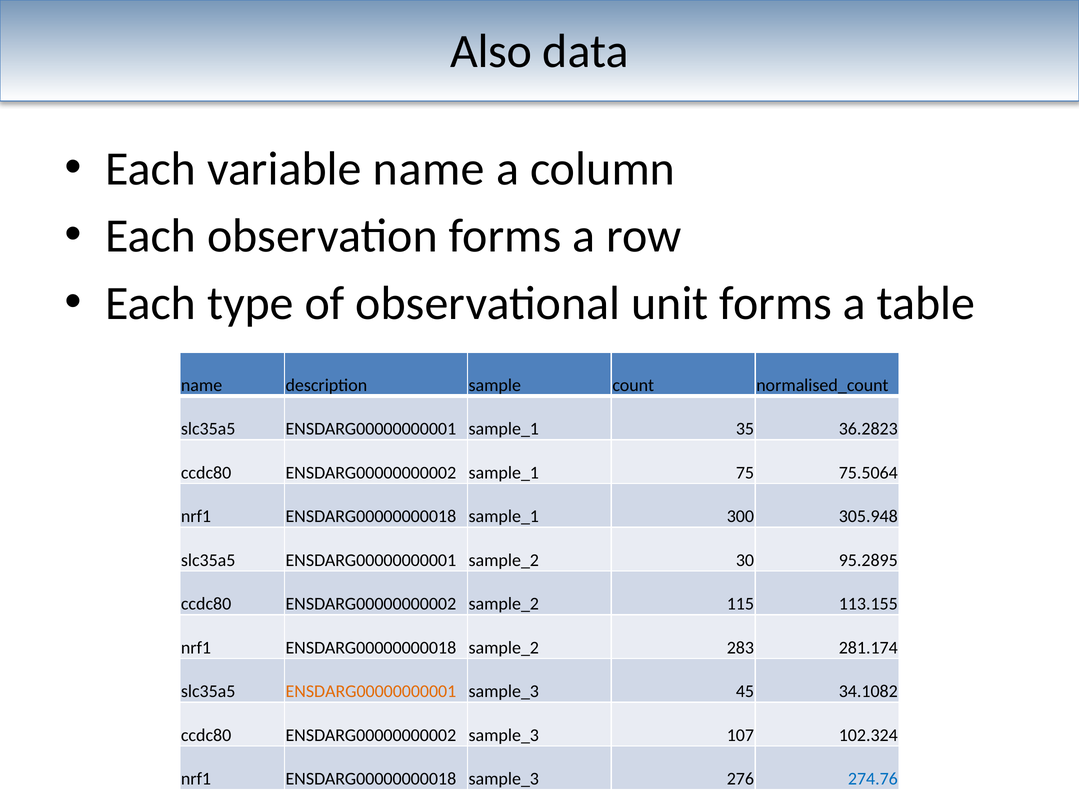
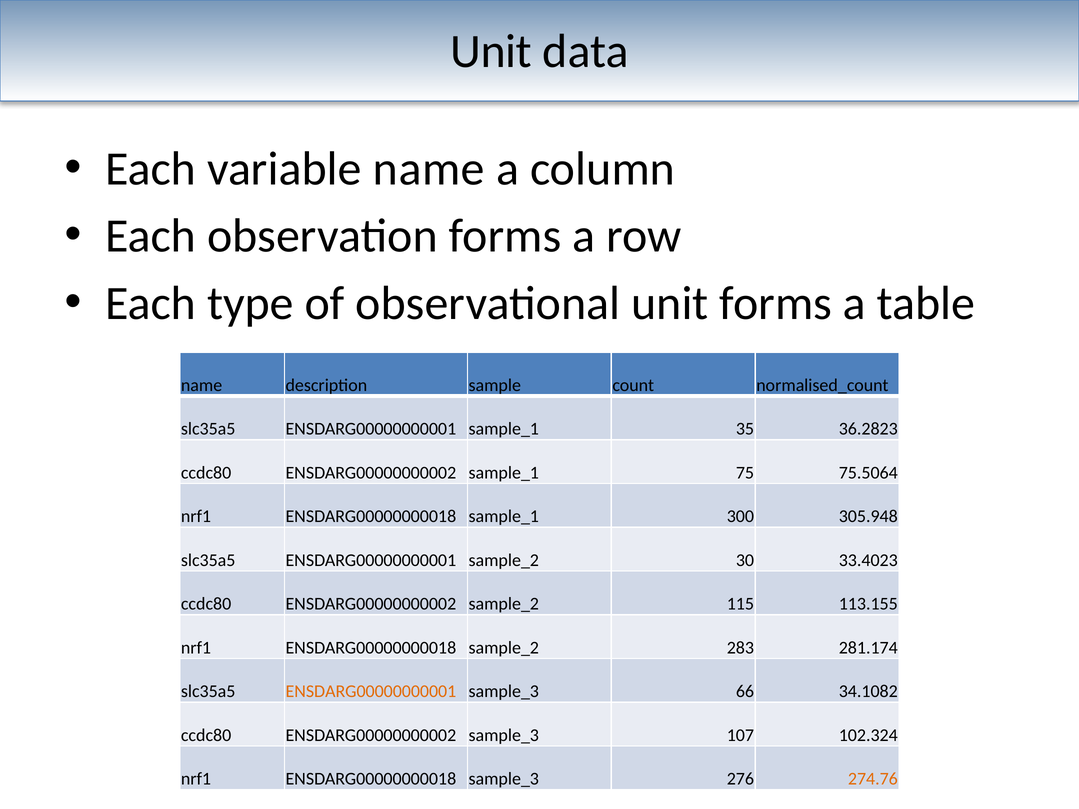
Also: Also -> Unit (491, 52)
95.2895: 95.2895 -> 33.4023 (868, 560)
45: 45 -> 66 (745, 692)
274.76 colour: blue -> orange (873, 779)
